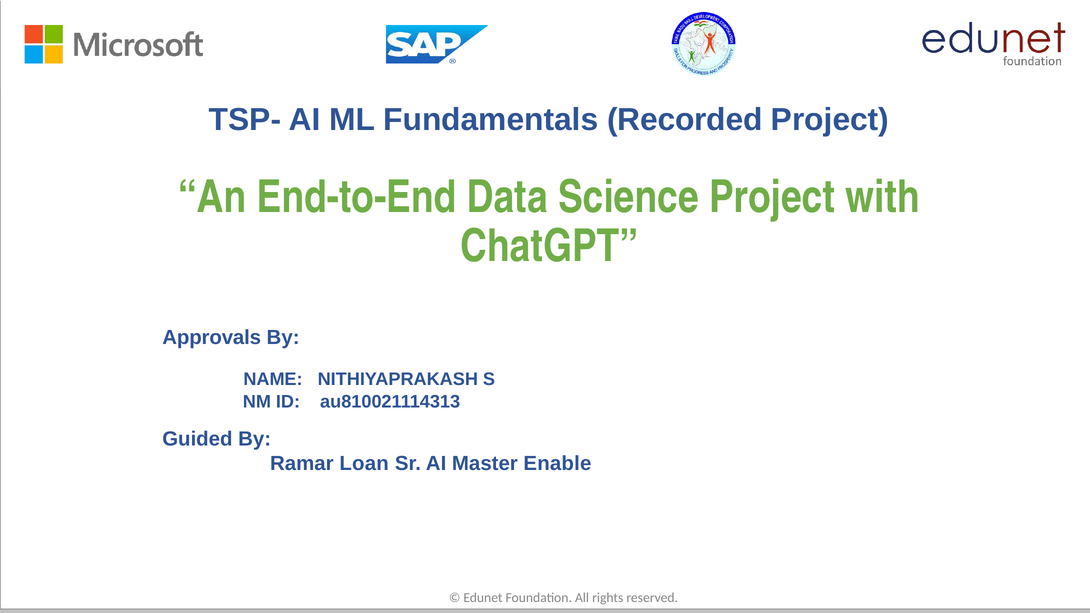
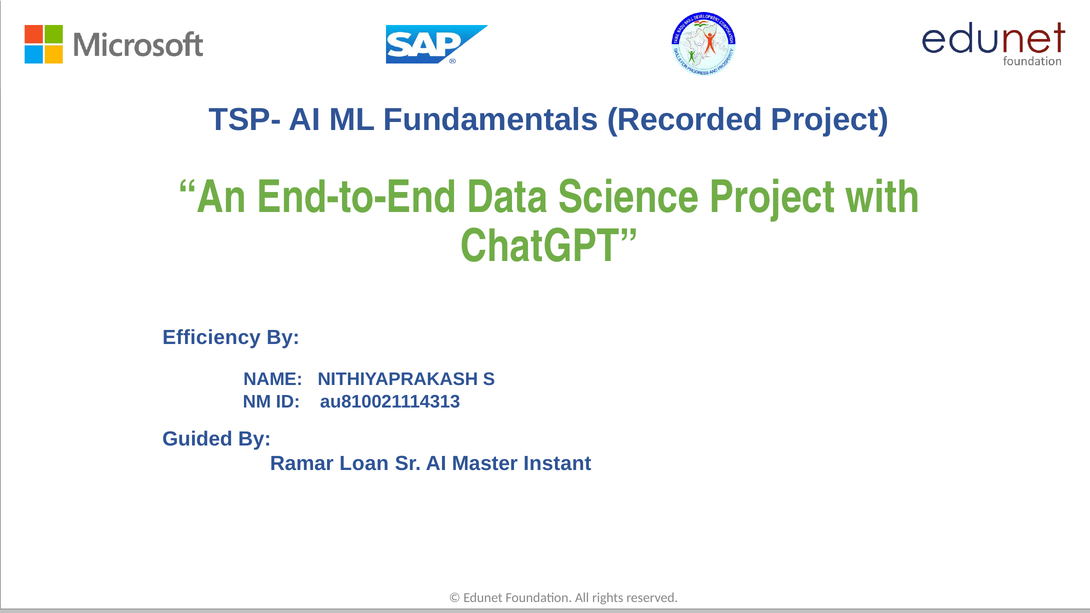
Approvals: Approvals -> Efficiency (212, 338)
Enable: Enable -> Instant (557, 464)
